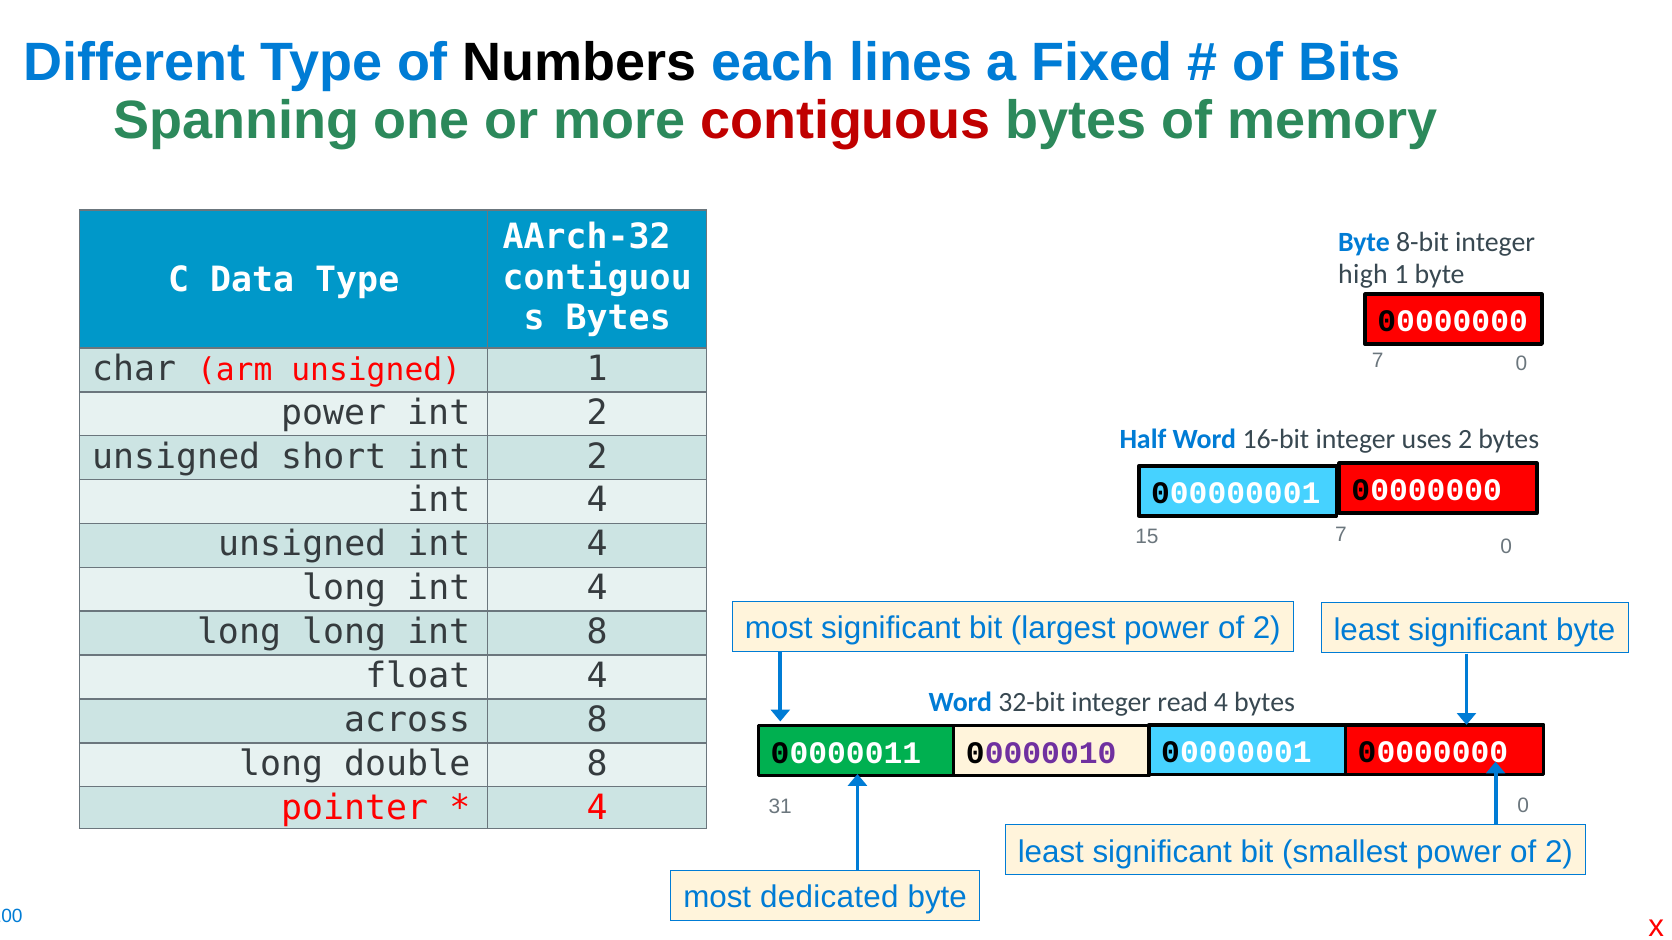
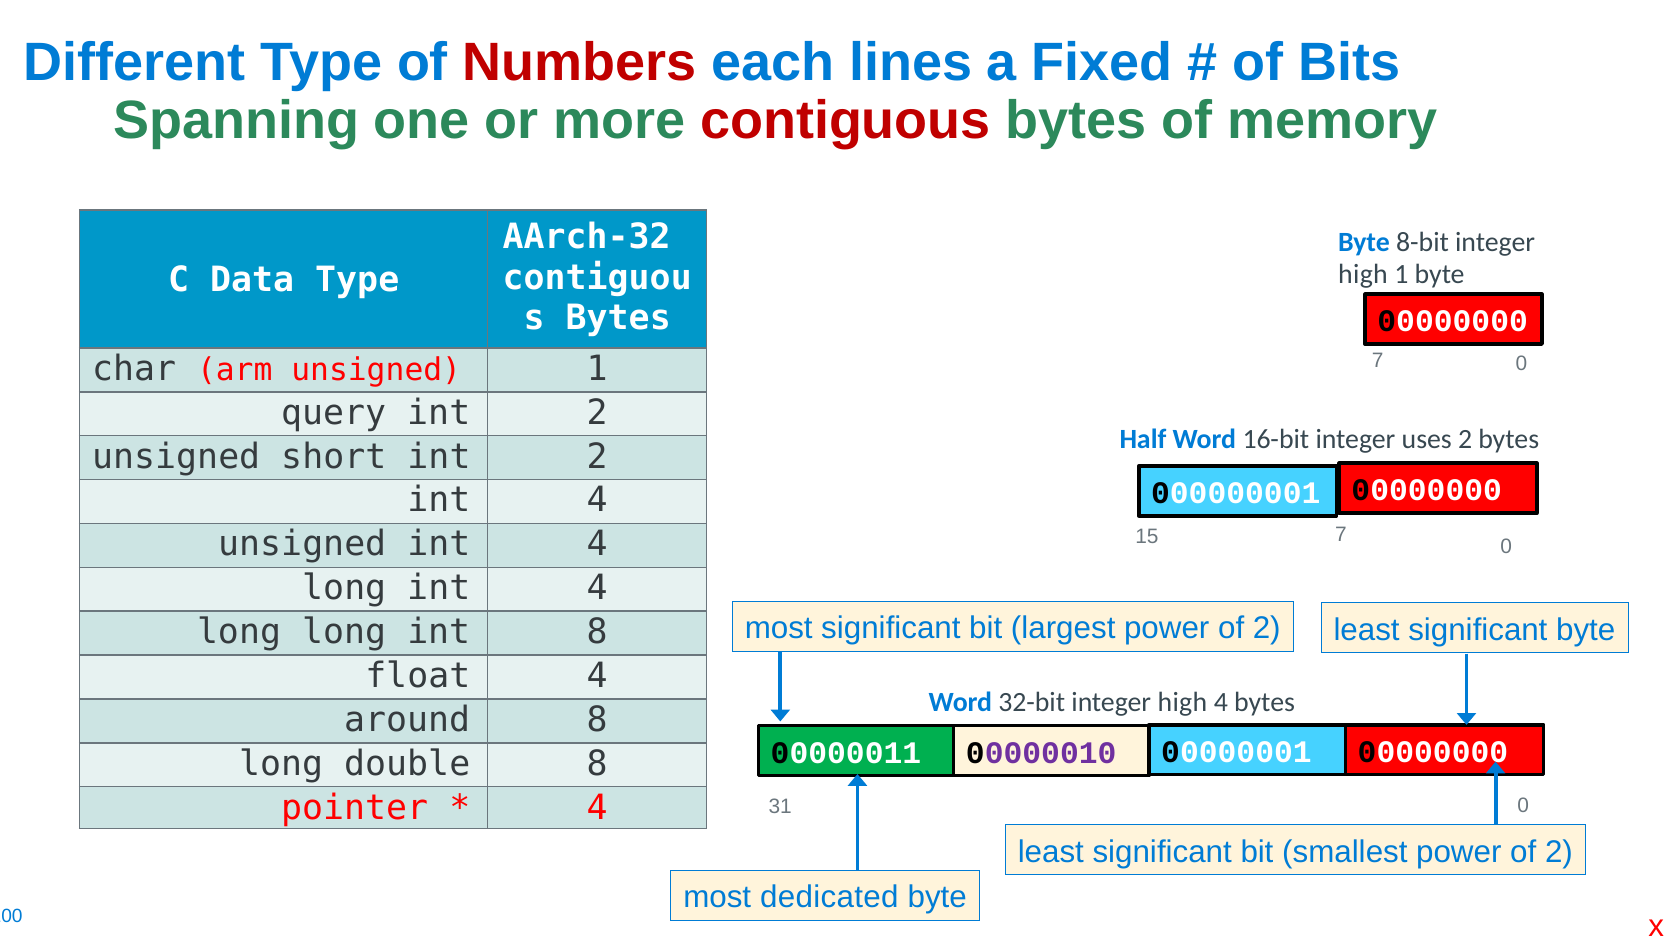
Numbers colour: black -> red (580, 63)
power: power -> query (334, 413)
32-bit integer read: read -> high (1182, 702)
across: across -> around (407, 720)
